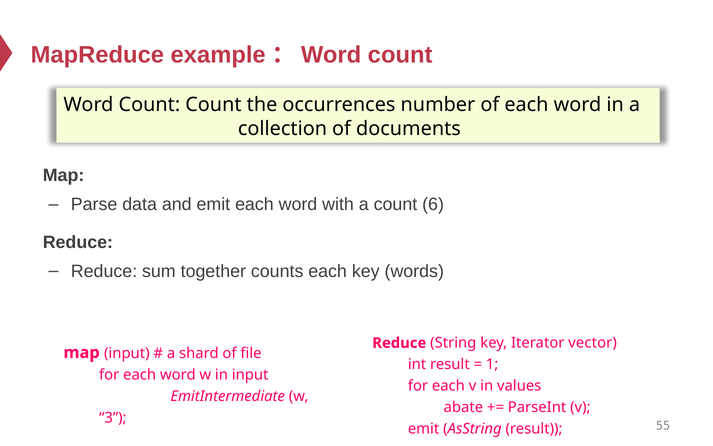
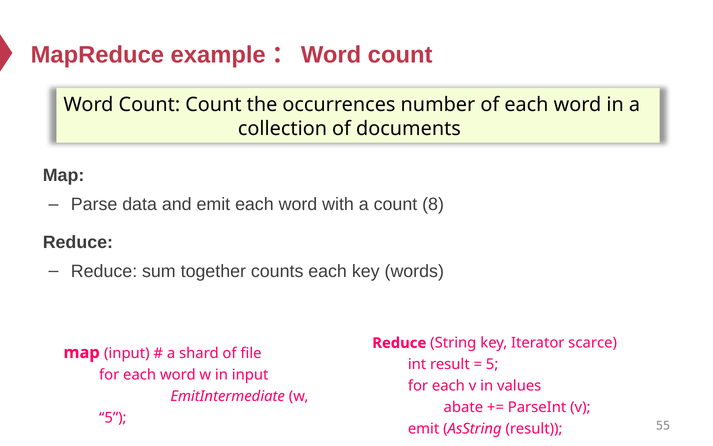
6: 6 -> 8 (433, 204)
vector: vector -> scarce (593, 343)
1: 1 -> 5 (492, 364)
3: 3 -> 5 (113, 417)
